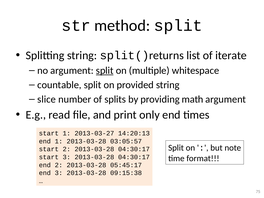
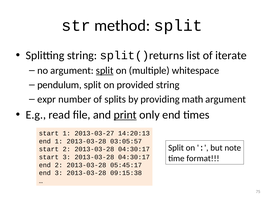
countable: countable -> pendulum (59, 85)
slice: slice -> expr (47, 99)
print underline: none -> present (125, 115)
